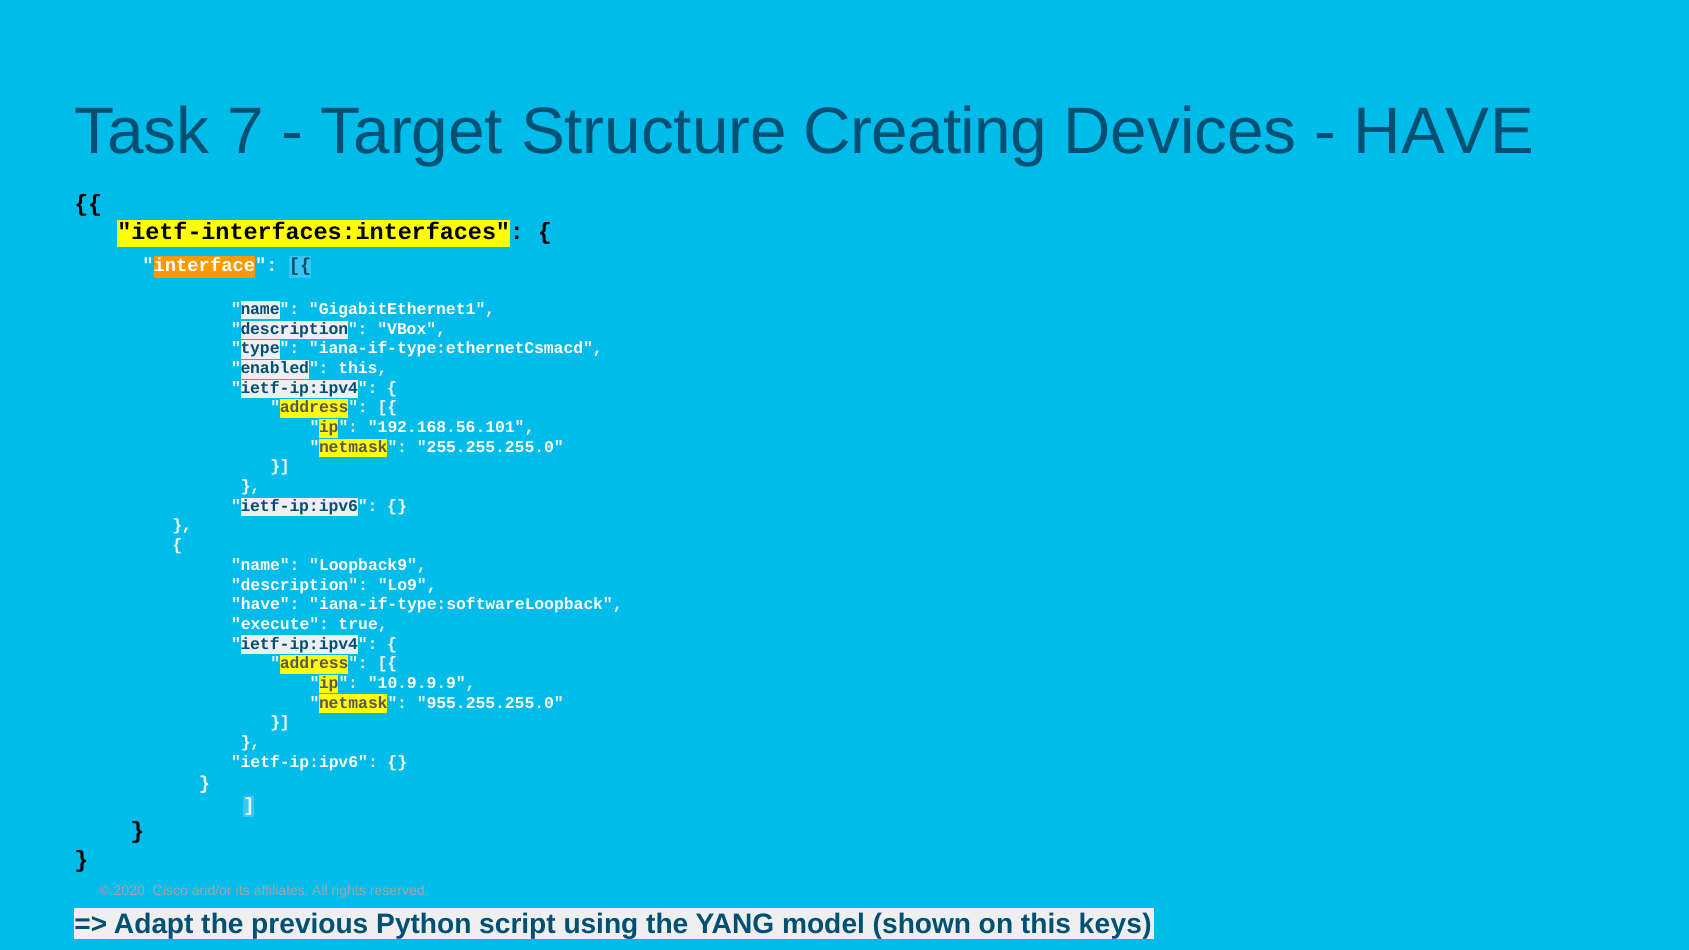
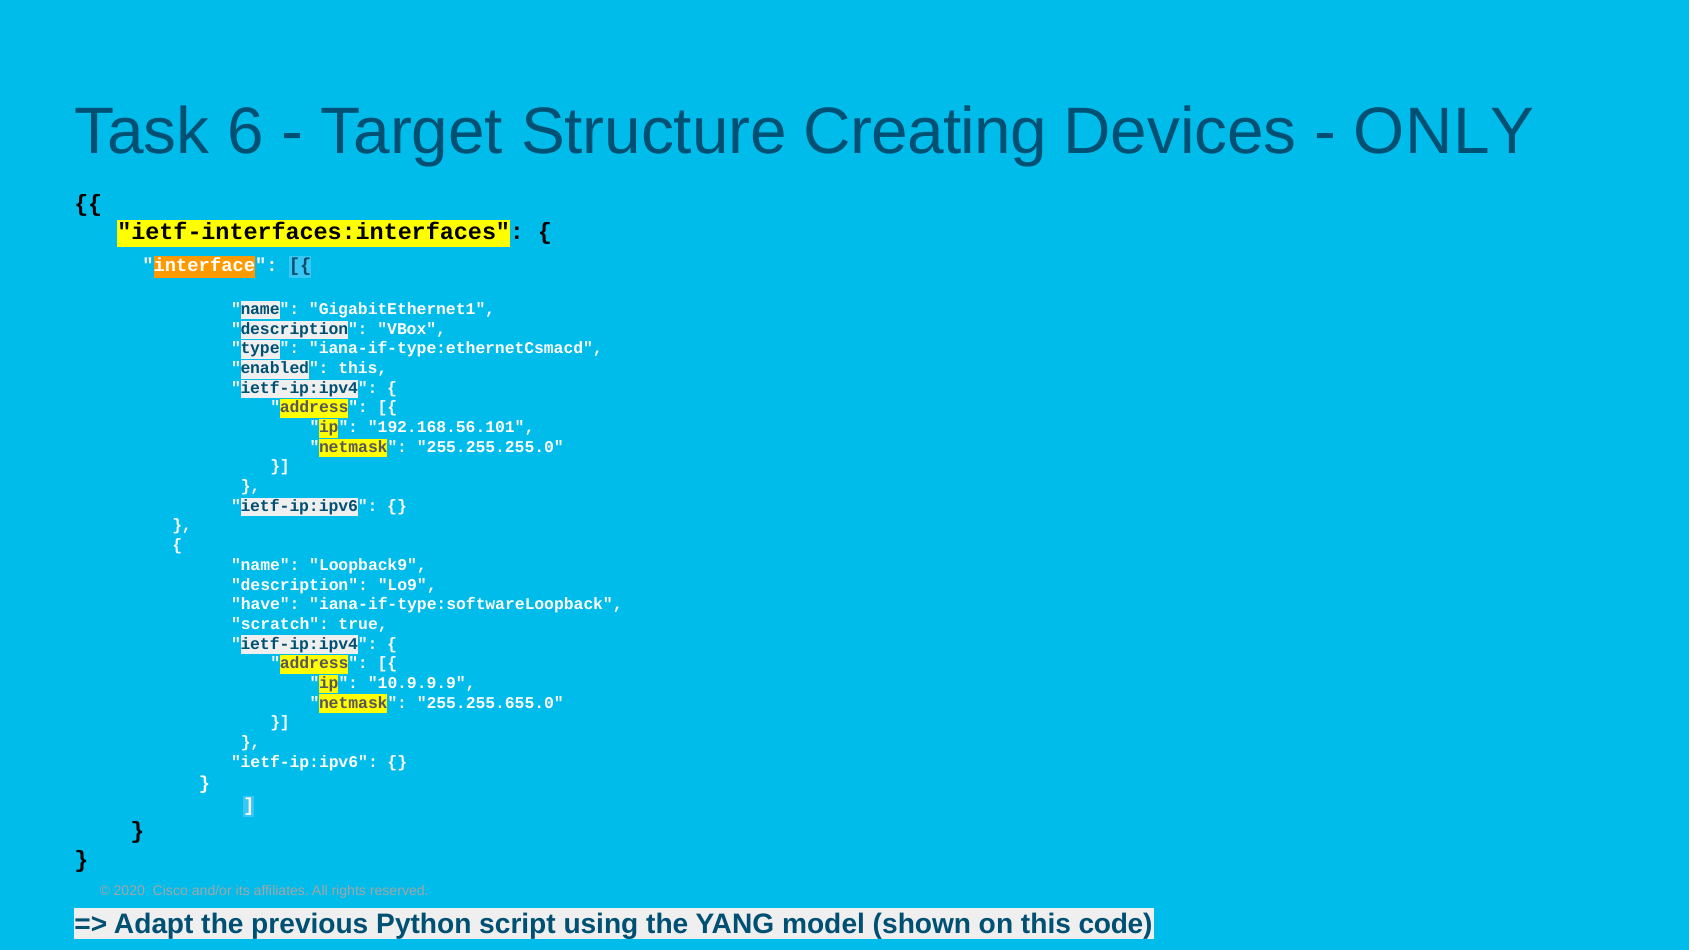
7: 7 -> 6 (245, 132)
HAVE: HAVE -> ONLY (1444, 132)
execute: execute -> scratch (280, 624)
955.255.255.0: 955.255.255.0 -> 255.255.655.0 (490, 703)
keys: keys -> code (1116, 924)
